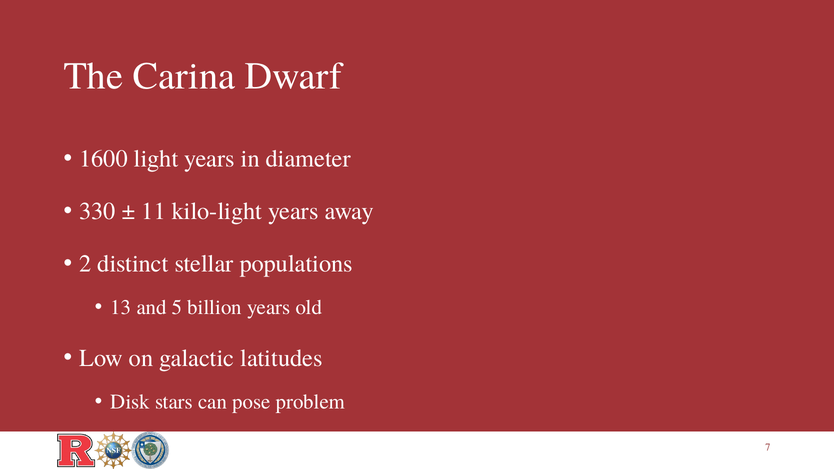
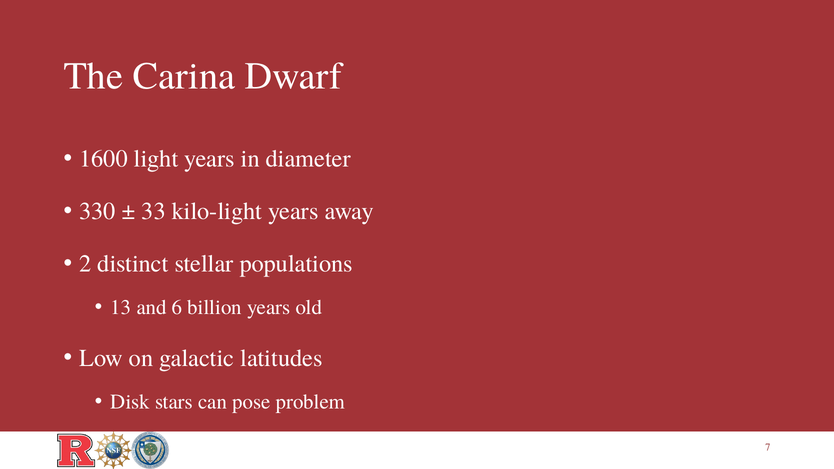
11: 11 -> 33 (154, 211)
5: 5 -> 6 (177, 308)
